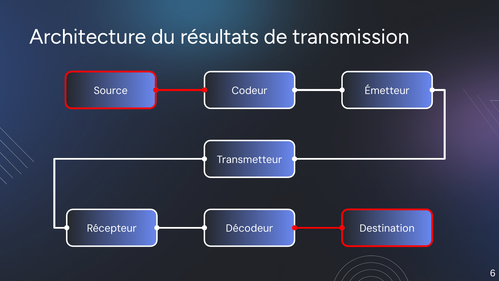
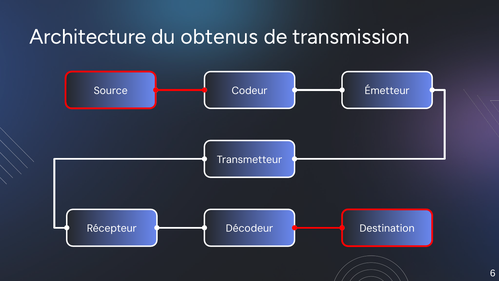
résultats: résultats -> obtenus (219, 37)
